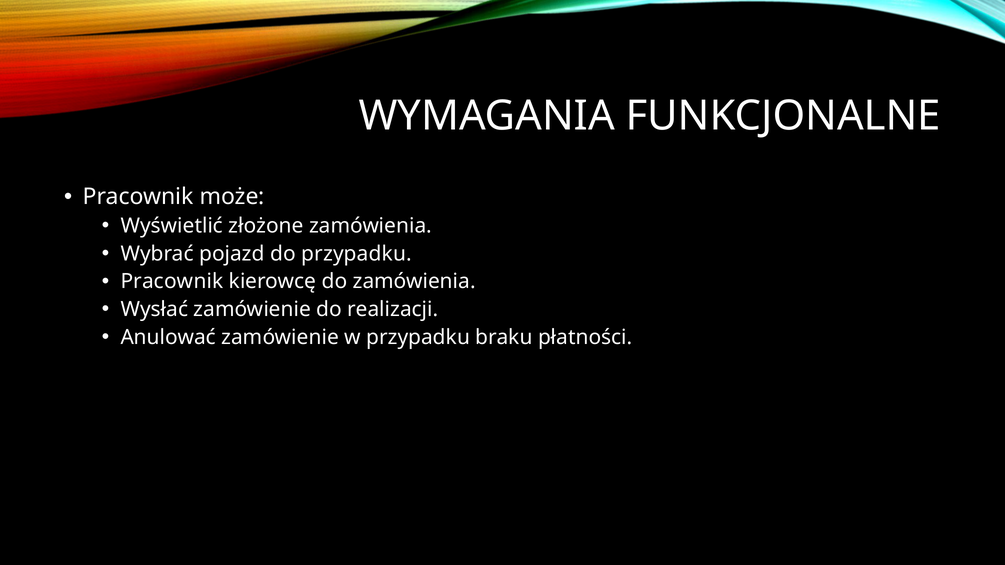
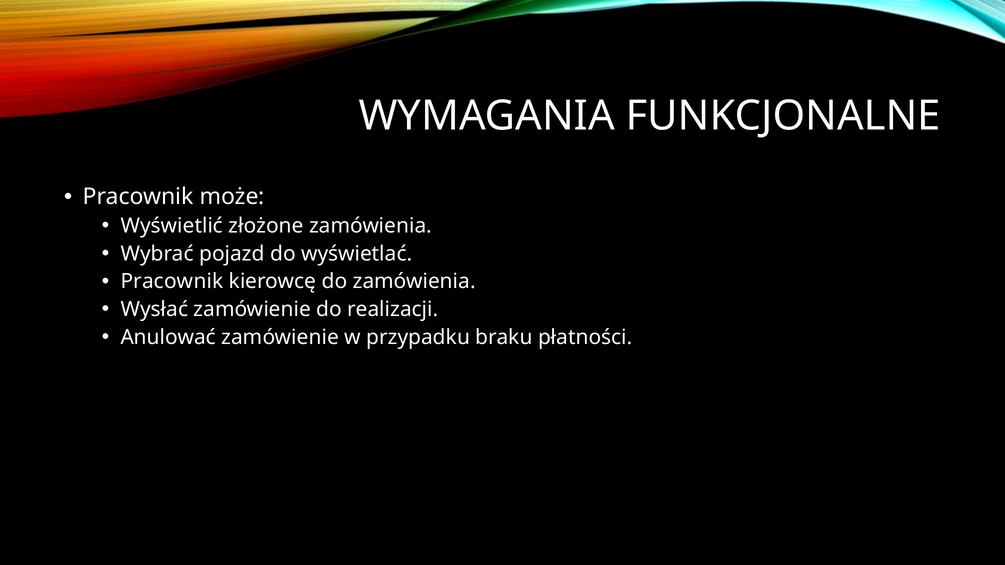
do przypadku: przypadku -> wyświetlać (357, 254)
